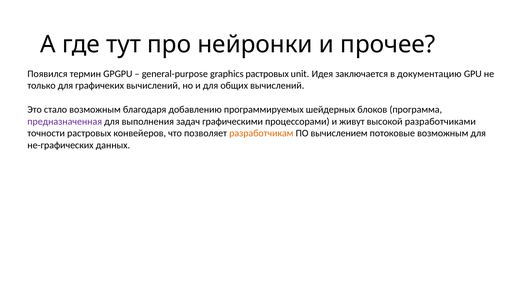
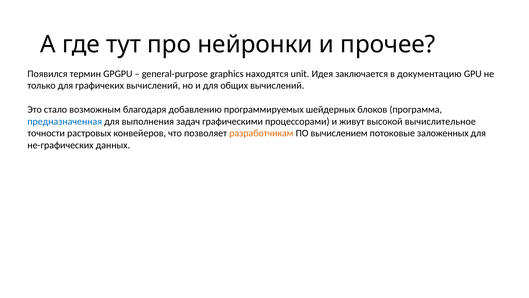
graphics растровых: растровых -> находятся (267, 74)
предназначенная colour: purple -> blue (65, 121)
разработчиками: разработчиками -> вычислительное (440, 121)
потоковые возможным: возможным -> заложенных (443, 133)
